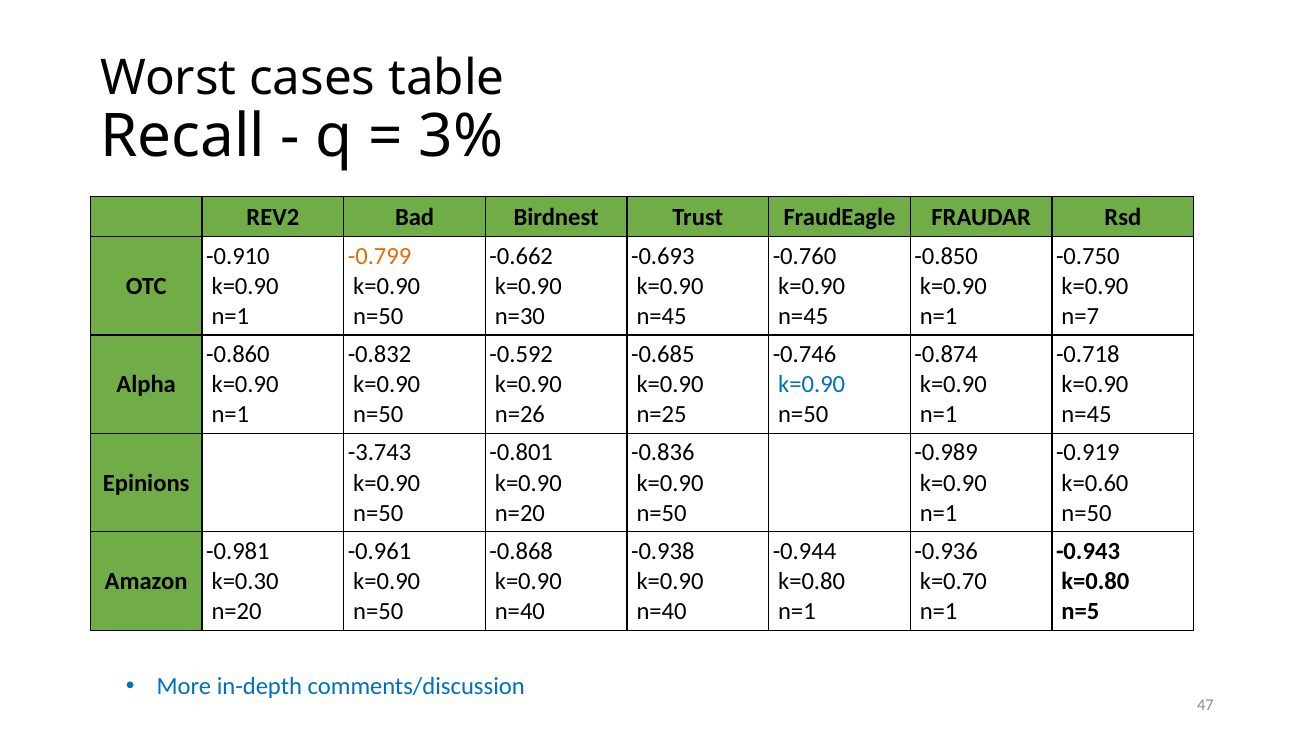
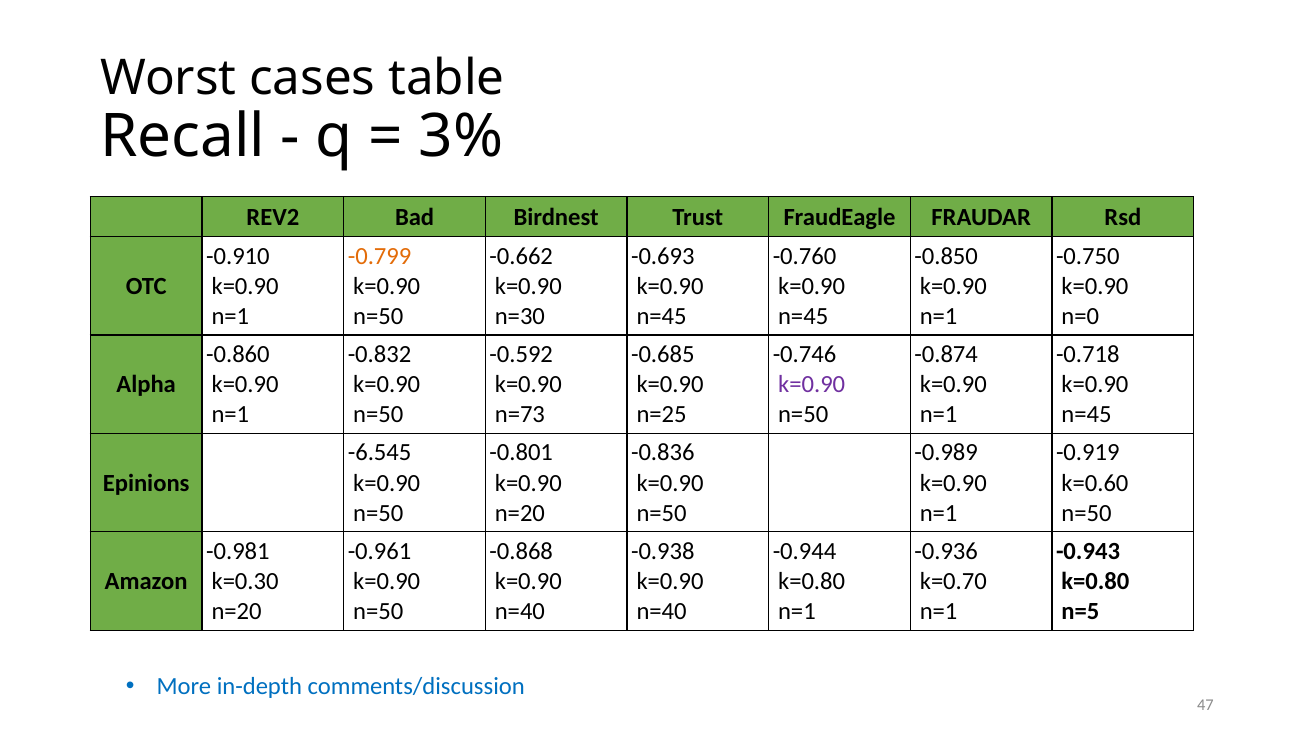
n=7: n=7 -> n=0 (1080, 316)
k=0.90 colour: blue -> purple (812, 385)
n=26: n=26 -> n=73 (520, 415)
-3.743: -3.743 -> -6.545 (380, 453)
